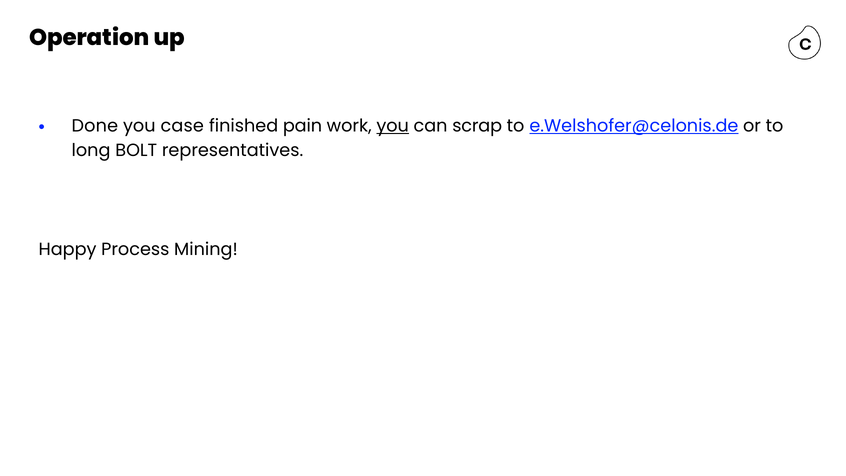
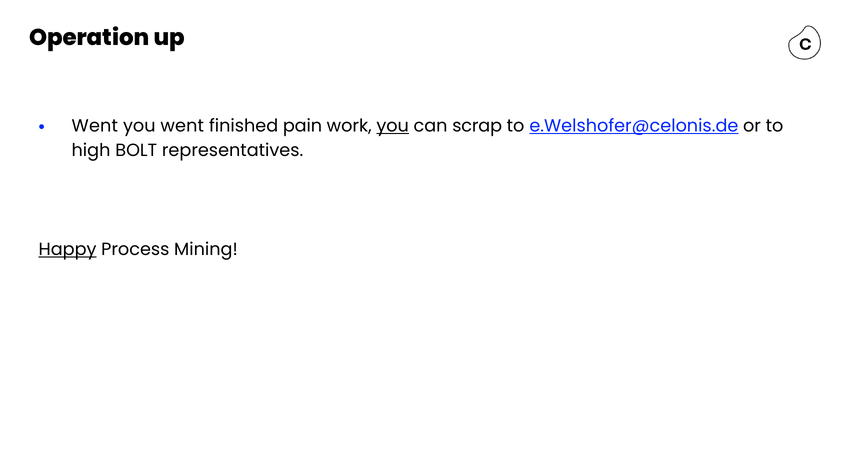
Done: Done -> Went (95, 126)
you case: case -> went (182, 126)
long: long -> high (91, 151)
Happy underline: none -> present (68, 249)
